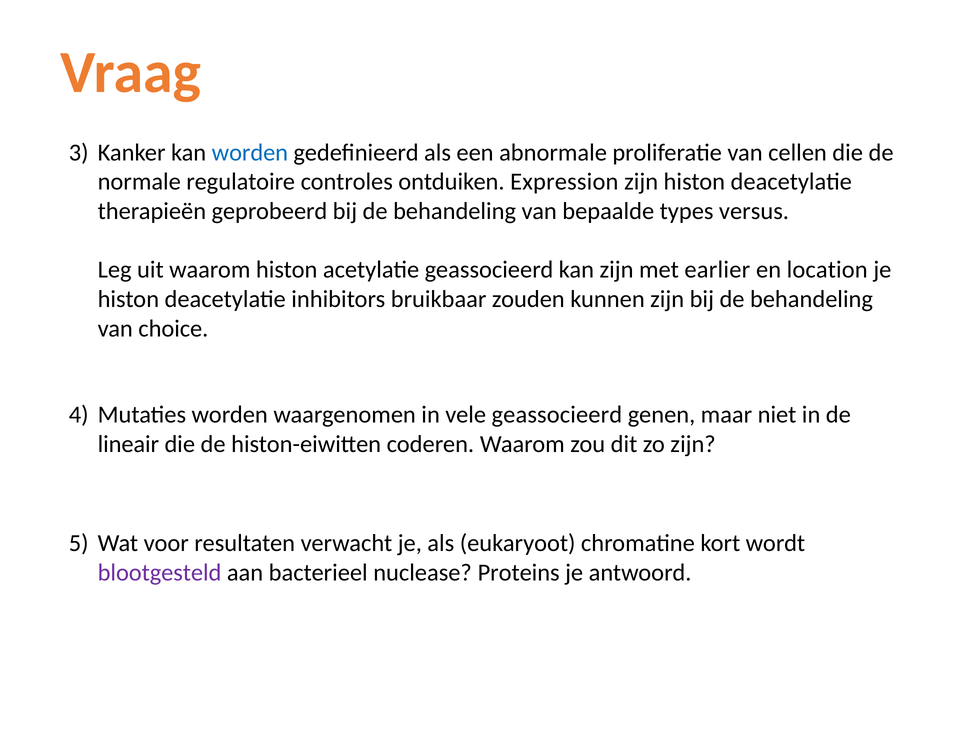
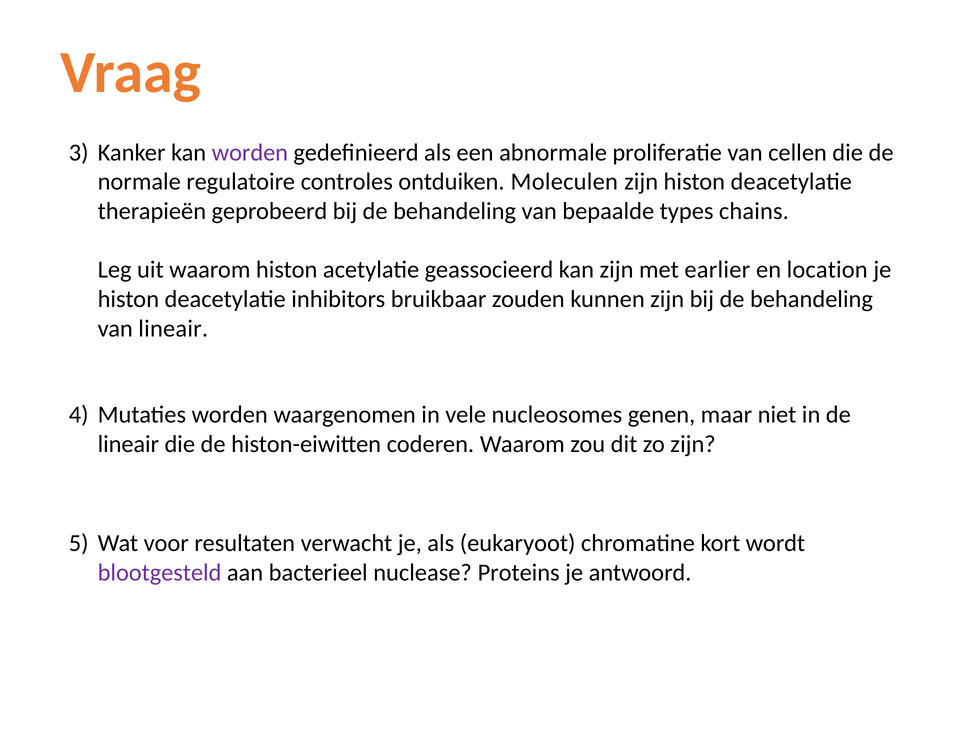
worden colour: blue -> purple (250, 152)
Expression: Expression -> Moleculen (564, 182)
versus: versus -> chains (754, 211)
van choice: choice -> lineair (173, 329)
vele geassocieerd: geassocieerd -> nucleosomes (557, 415)
